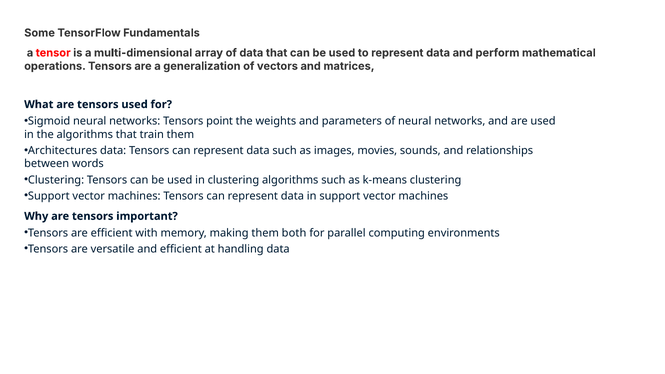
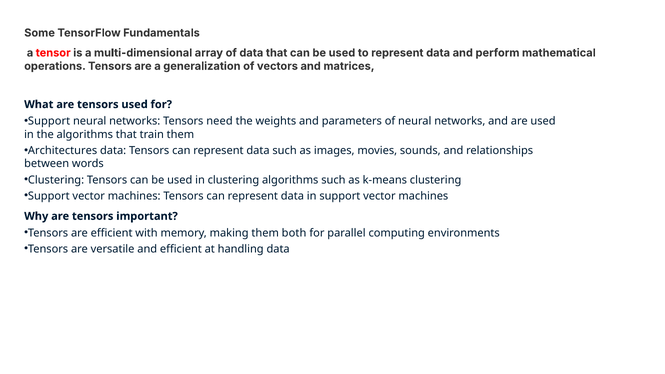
Sigmoid: Sigmoid -> Support (49, 121)
point: point -> need (219, 121)
